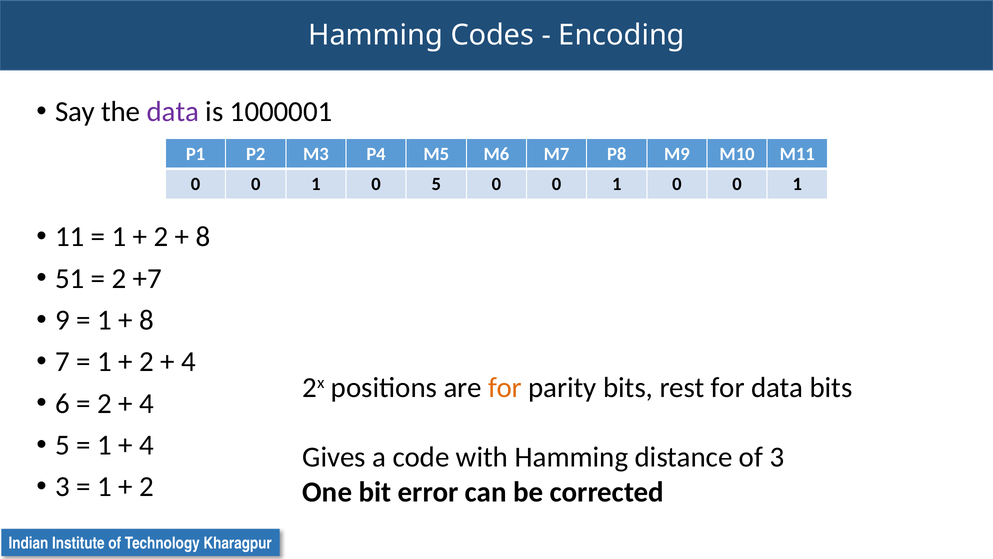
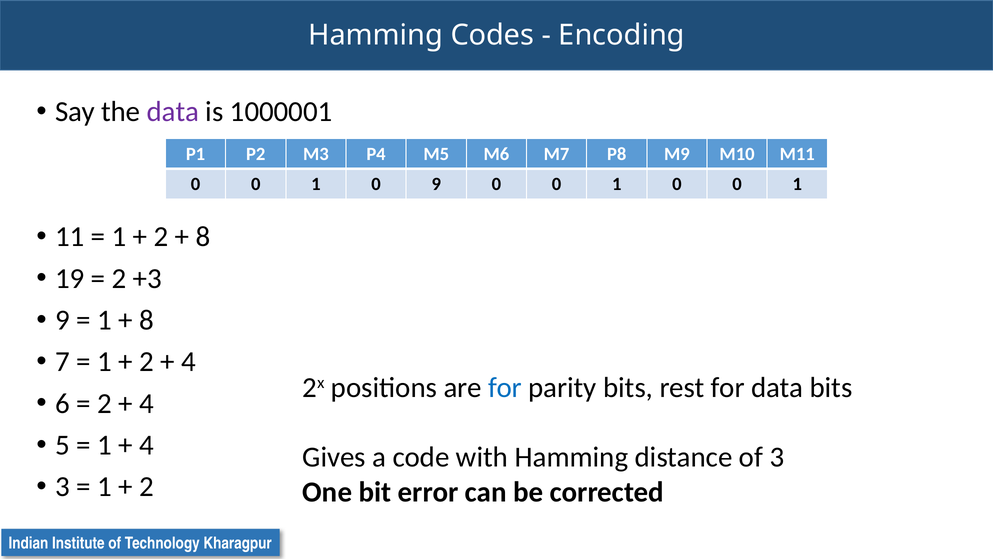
0 5: 5 -> 9 (436, 184)
51: 51 -> 19 (70, 278)
+7: +7 -> +3 (147, 278)
for colour: orange -> blue (505, 387)
